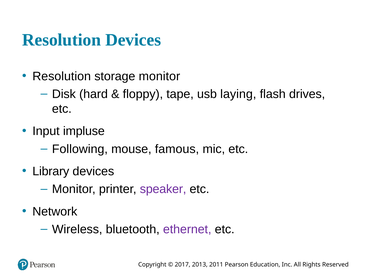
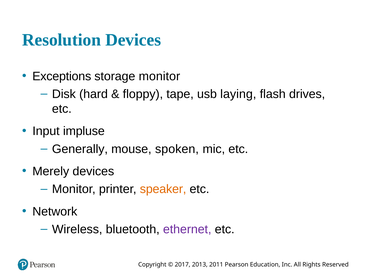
Resolution: Resolution -> Exceptions (62, 76)
Following: Following -> Generally (80, 149)
famous: famous -> spoken (177, 149)
Library: Library -> Merely (51, 171)
speaker colour: purple -> orange (163, 189)
